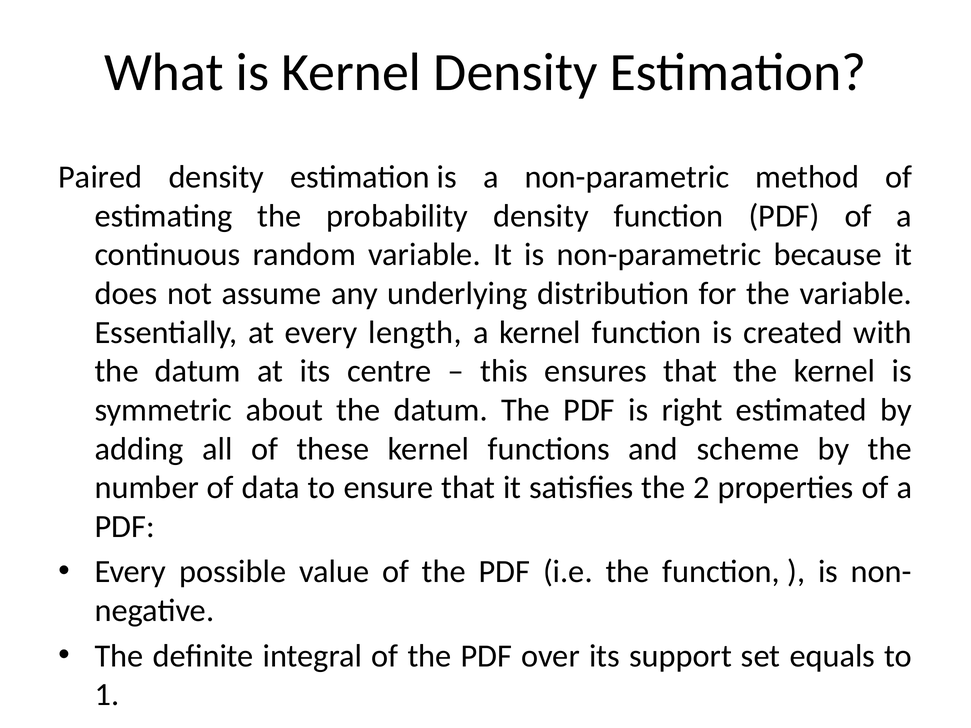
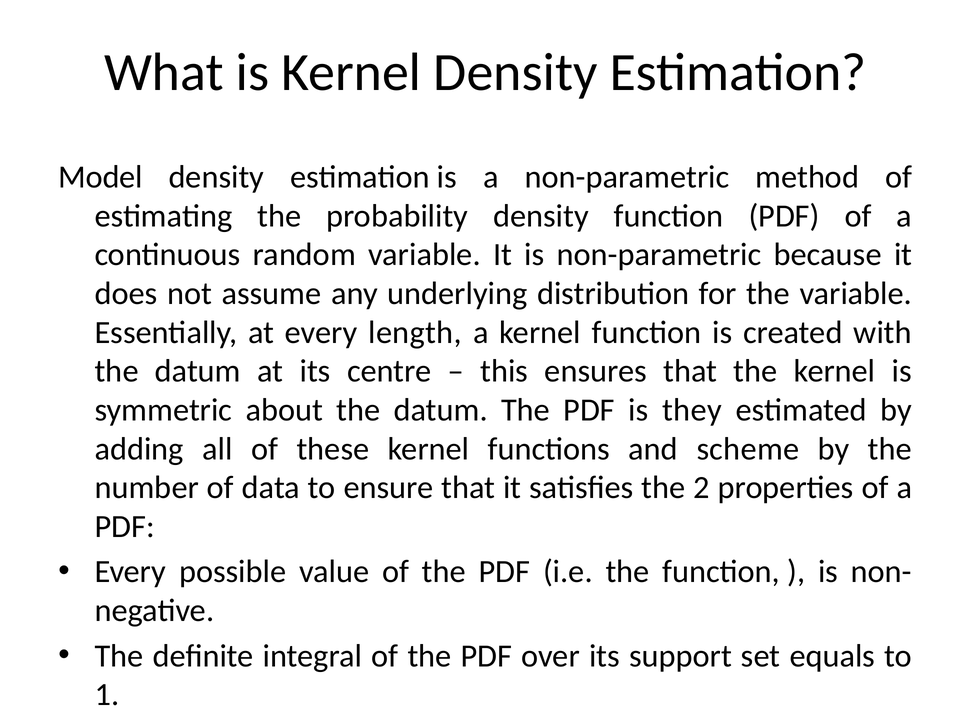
Paired: Paired -> Model (100, 177)
right: right -> they (692, 410)
